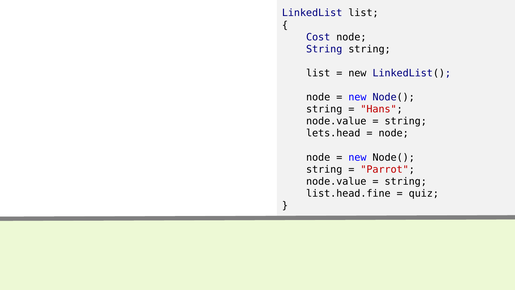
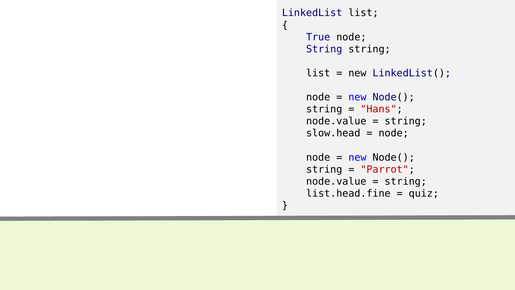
Cost: Cost -> True (318, 37)
lets.head: lets.head -> slow.head (333, 133)
